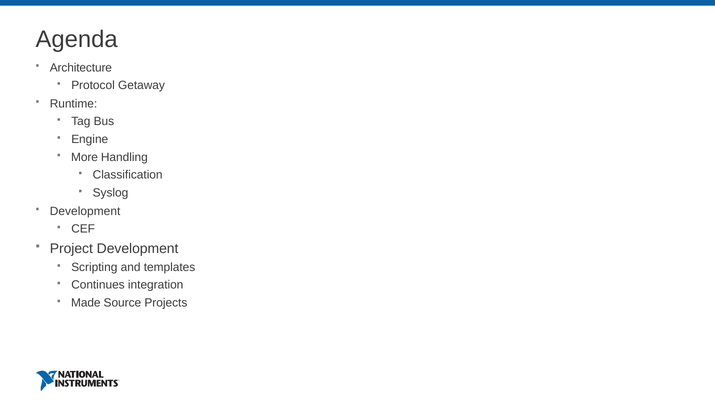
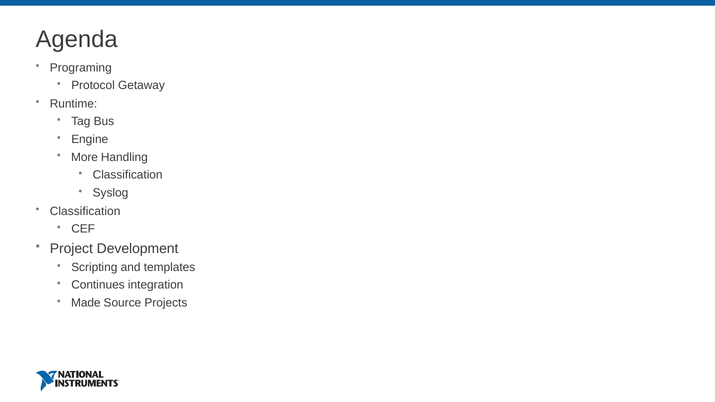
Architecture: Architecture -> Programing (81, 68)
Development: Development -> Classification (85, 211)
